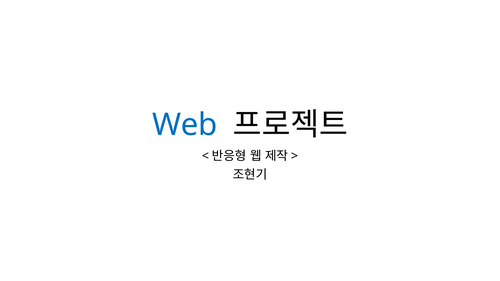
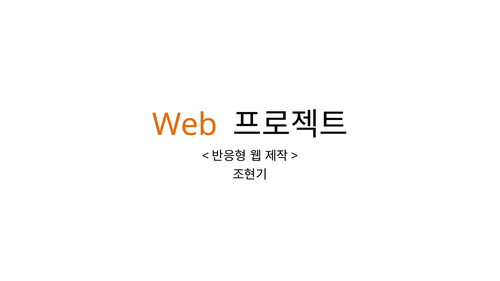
Web colour: blue -> orange (185, 125)
